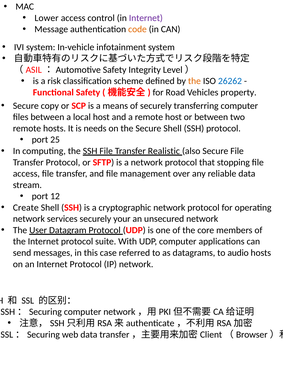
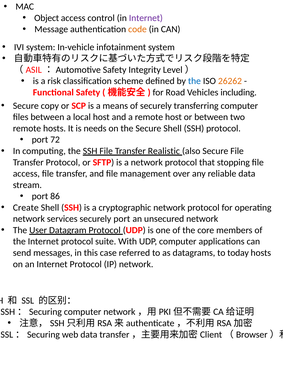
Lower: Lower -> Object (47, 18)
the colour: orange -> blue (194, 81)
26262 colour: blue -> orange (230, 81)
property: property -> including (239, 92)
25: 25 -> 72 (55, 140)
12: 12 -> 86 (55, 196)
securely your: your -> port (122, 219)
audio: audio -> today (238, 253)
